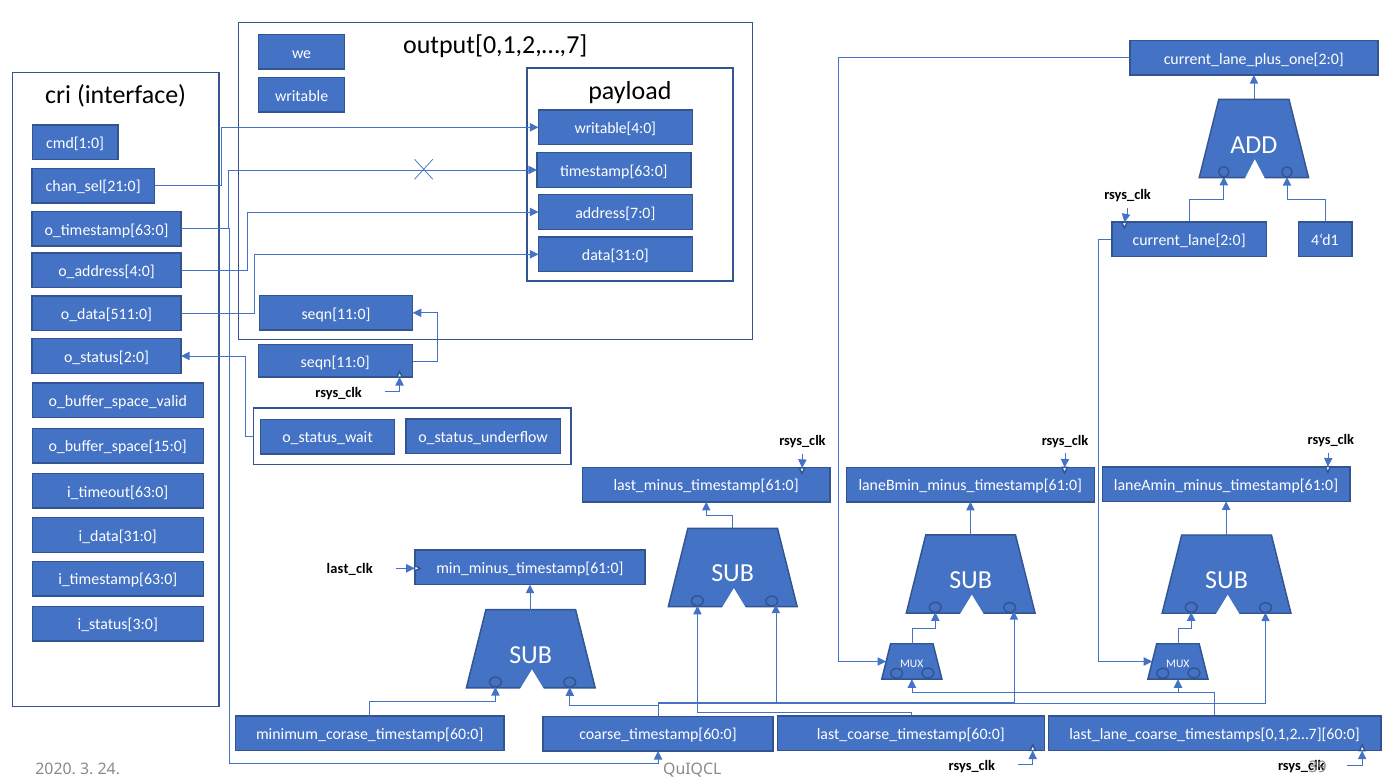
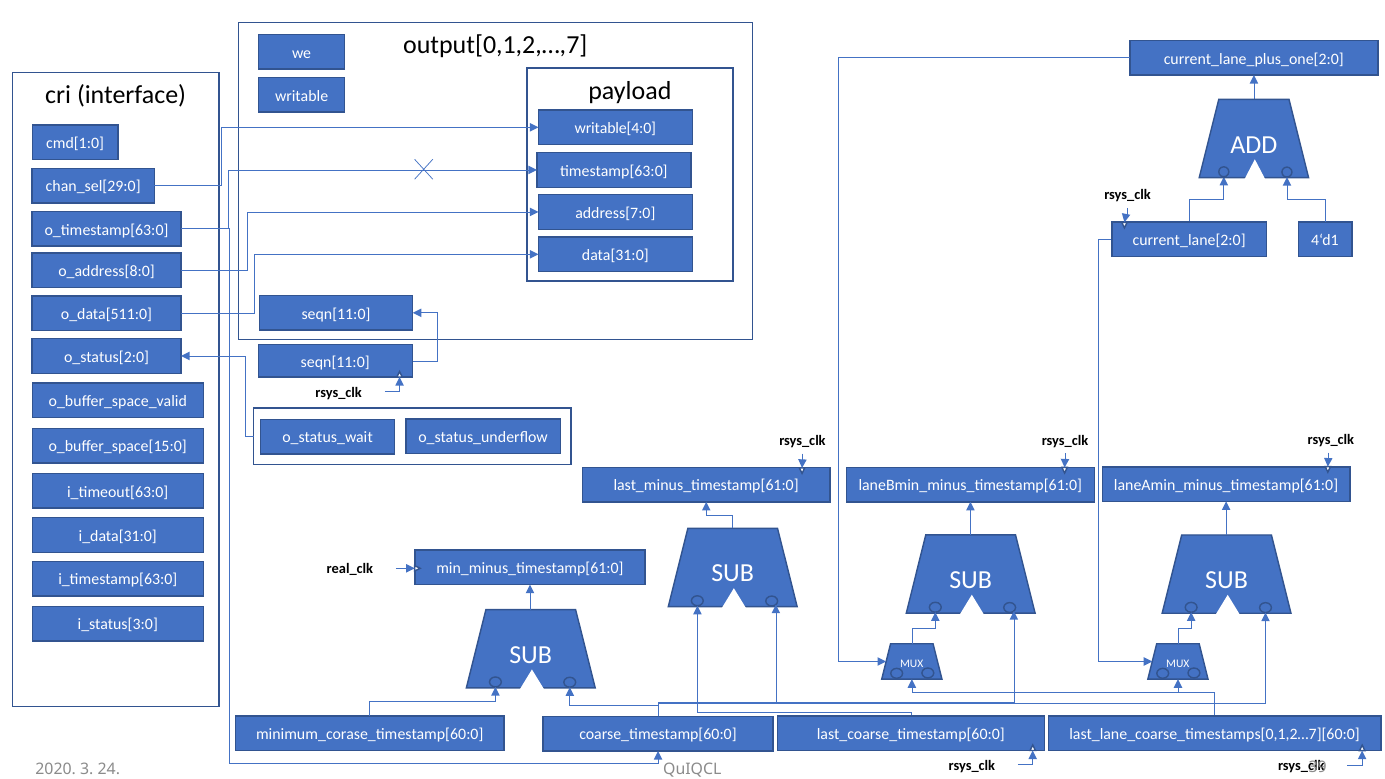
chan_sel[21:0: chan_sel[21:0 -> chan_sel[29:0 (93, 187)
o_address[4:0: o_address[4:0 -> o_address[8:0 (107, 272)
last_clk: last_clk -> real_clk (350, 569)
